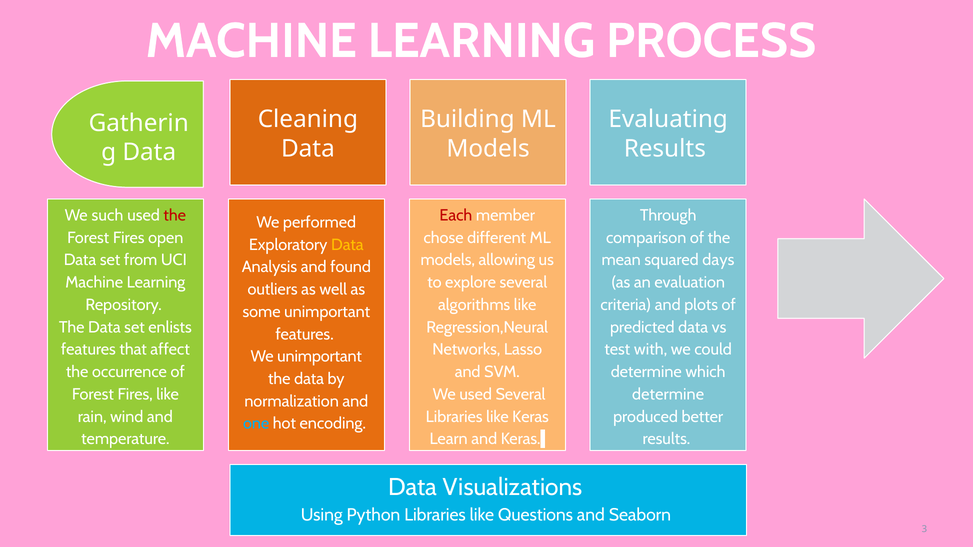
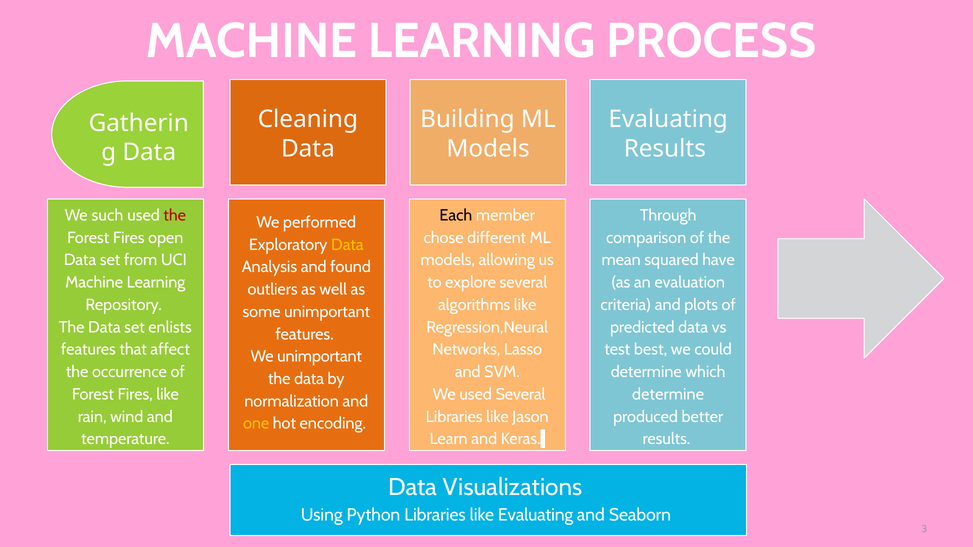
Each colour: red -> black (456, 216)
days: days -> have (719, 260)
with: with -> best (651, 350)
like Keras: Keras -> Jason (530, 417)
one colour: light blue -> yellow (256, 424)
like Questions: Questions -> Evaluating (536, 515)
